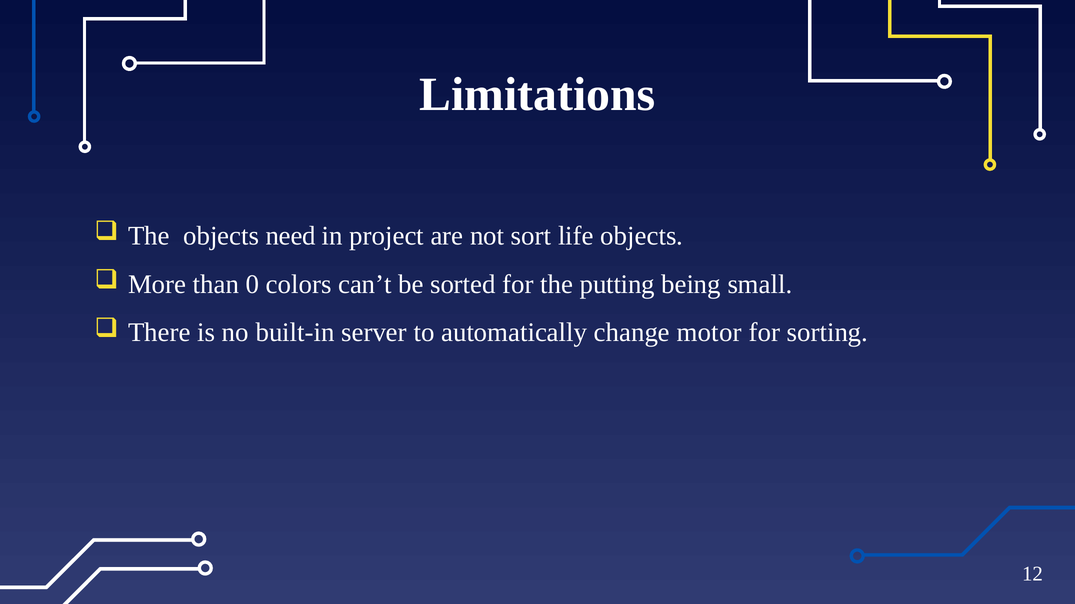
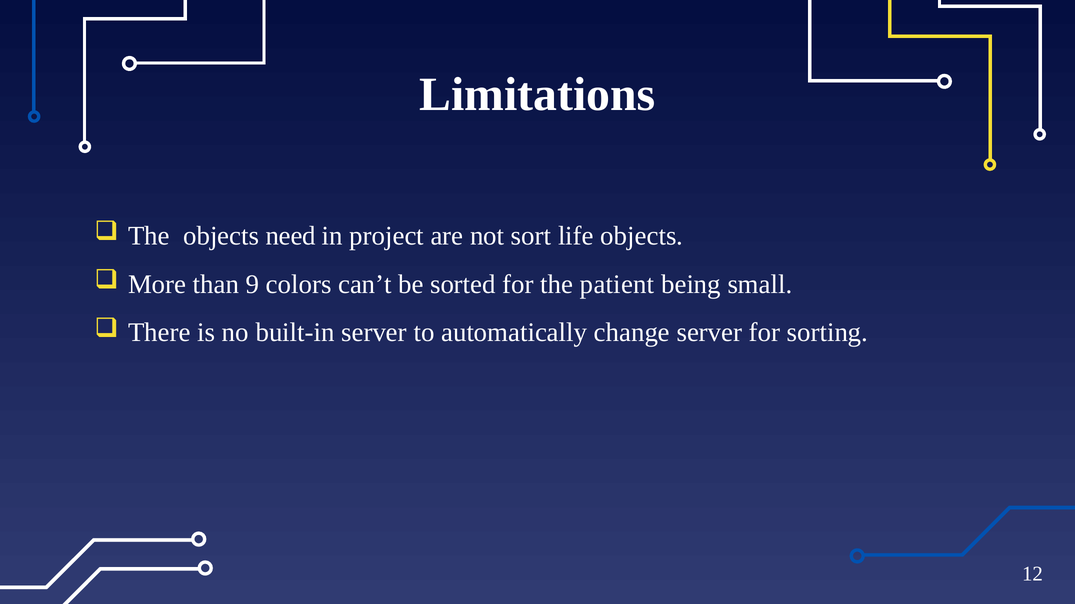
0: 0 -> 9 (253, 285)
putting: putting -> patient (617, 285)
change motor: motor -> server (709, 333)
